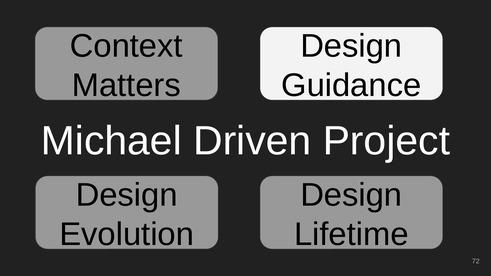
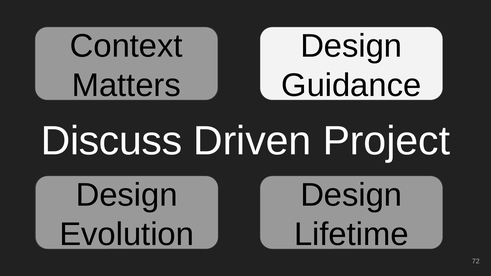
Michael: Michael -> Discuss (111, 141)
